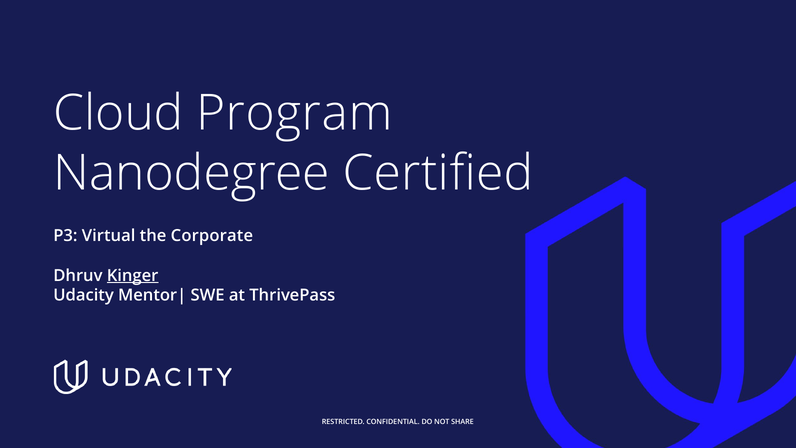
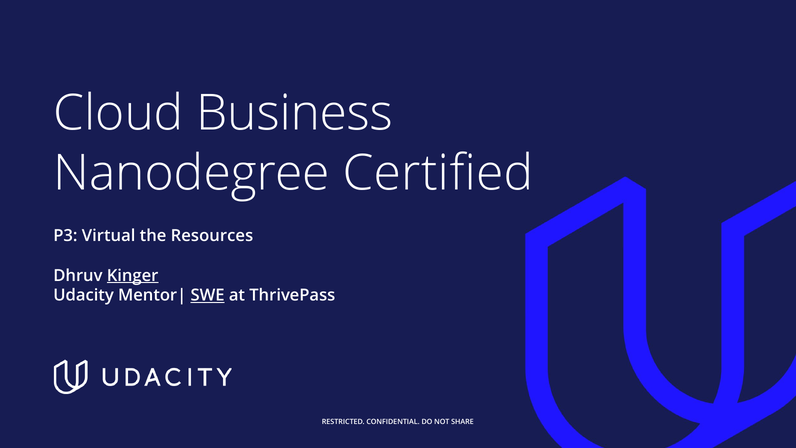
Program: Program -> Business (295, 113)
Corporate: Corporate -> Resources (212, 236)
SWE underline: none -> present (208, 295)
